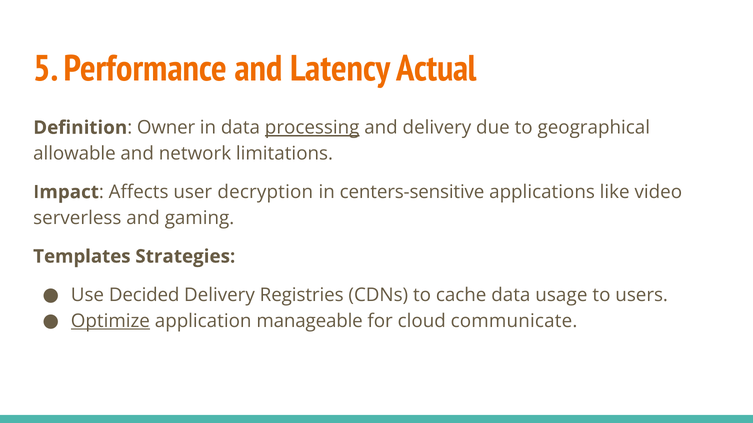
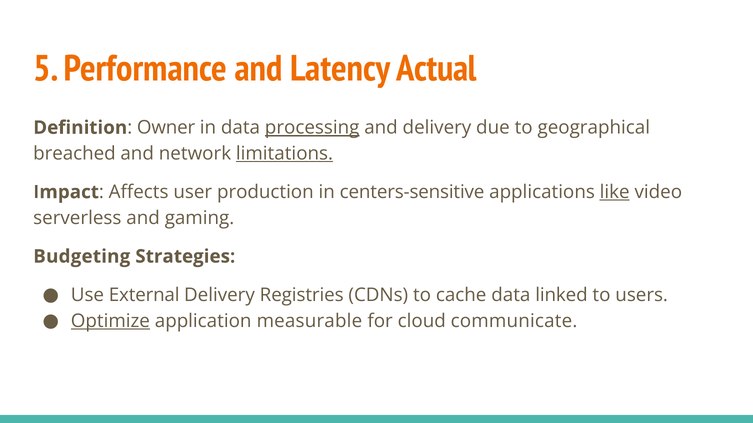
allowable: allowable -> breached (74, 154)
limitations underline: none -> present (284, 154)
decryption: decryption -> production (265, 192)
like underline: none -> present (615, 192)
Templates: Templates -> Budgeting (82, 257)
Decided: Decided -> External (144, 295)
usage: usage -> linked (561, 295)
manageable: manageable -> measurable (309, 321)
